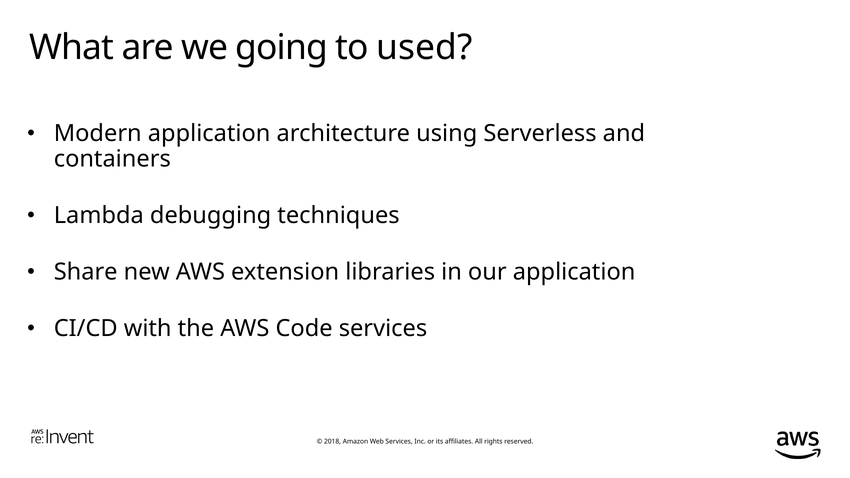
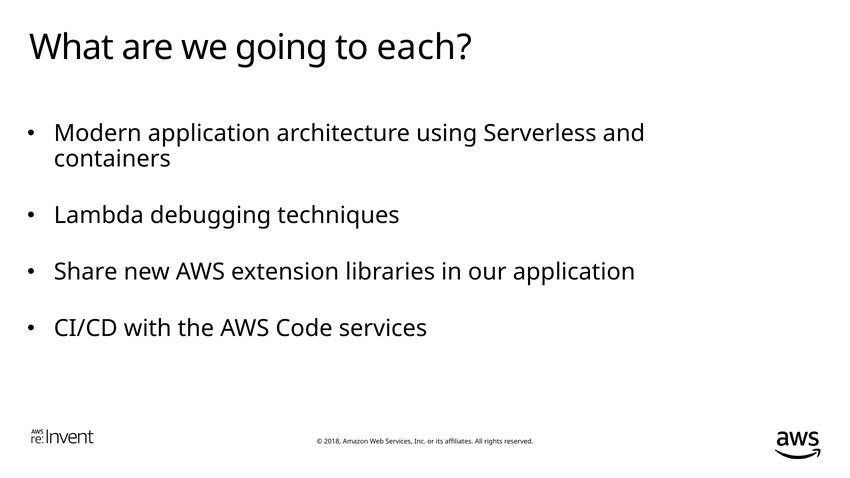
used: used -> each (424, 48)
